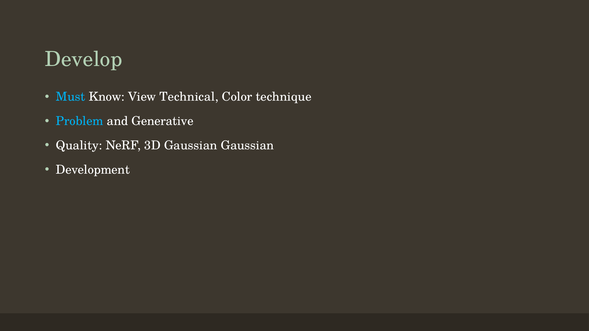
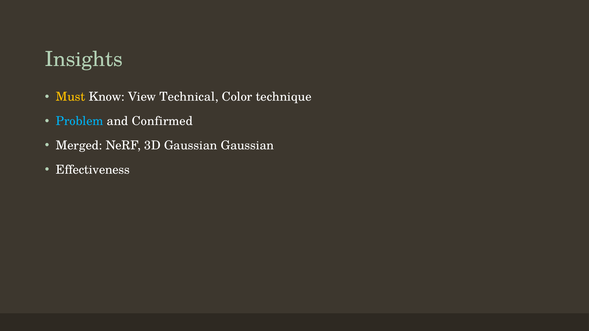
Develop: Develop -> Insights (84, 59)
Must colour: light blue -> yellow (71, 97)
Generative: Generative -> Confirmed (162, 121)
Quality: Quality -> Merged (79, 146)
Development: Development -> Effectiveness (93, 170)
